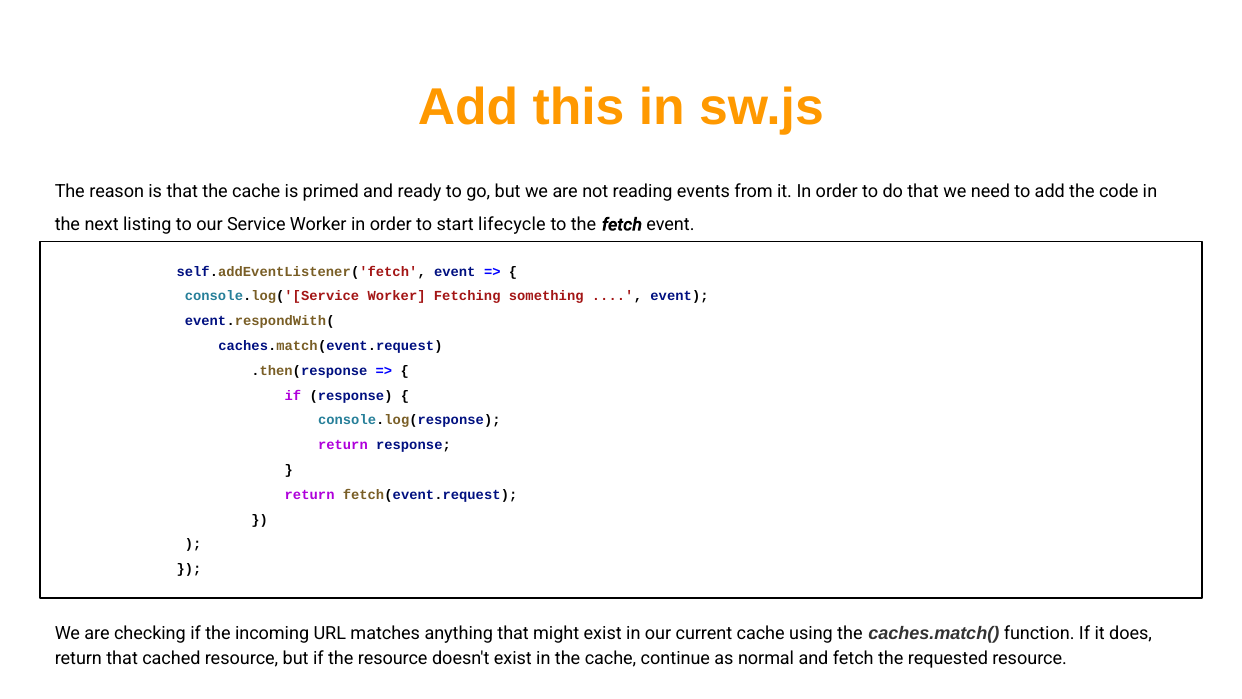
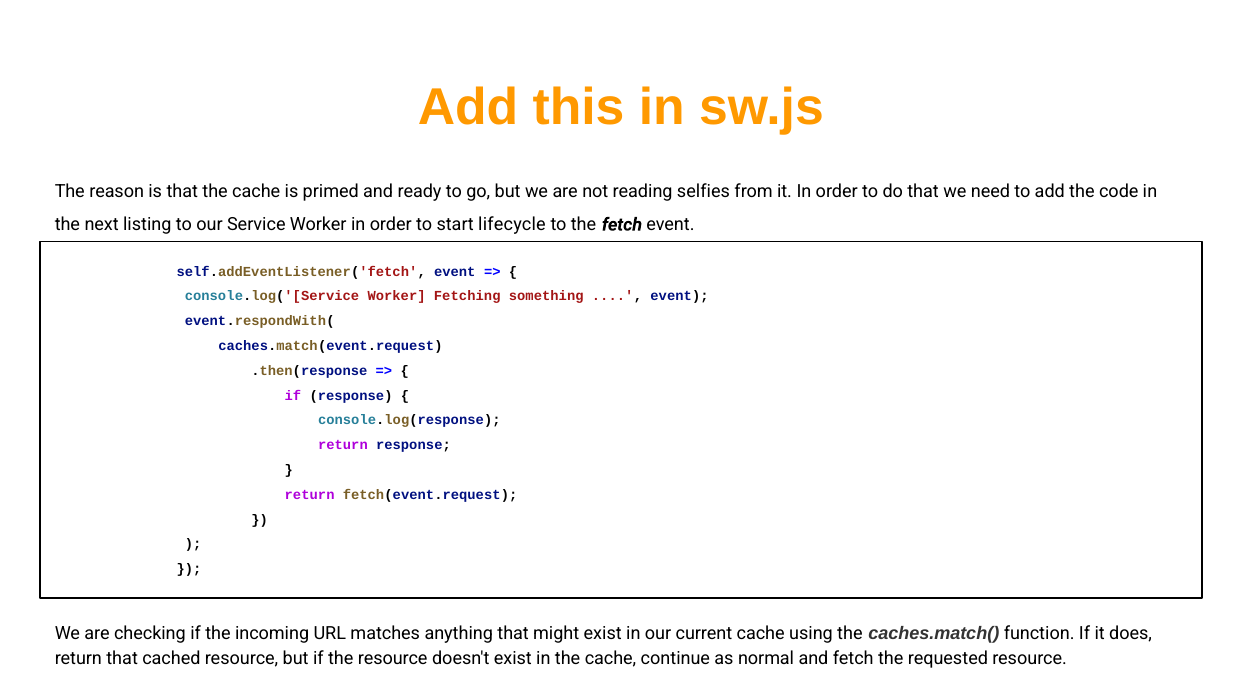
events: events -> selfies (703, 192)
